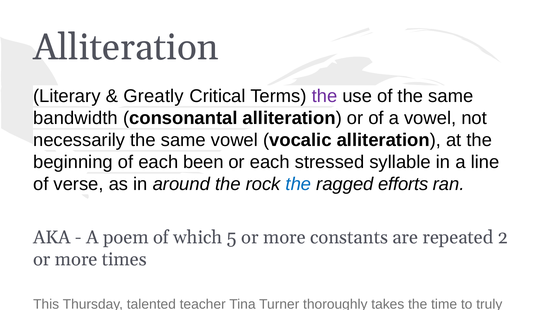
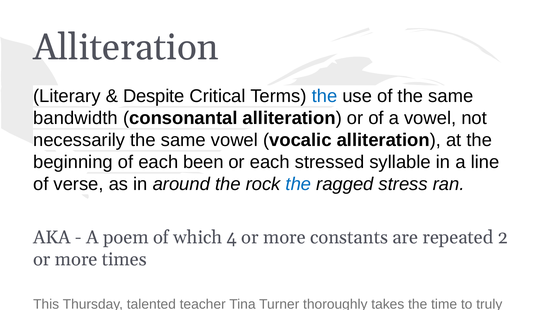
Greatly: Greatly -> Despite (154, 96)
the colour: purple -> blue (325, 96)
efforts: efforts -> stress (403, 185)
5: 5 -> 4 (232, 238)
